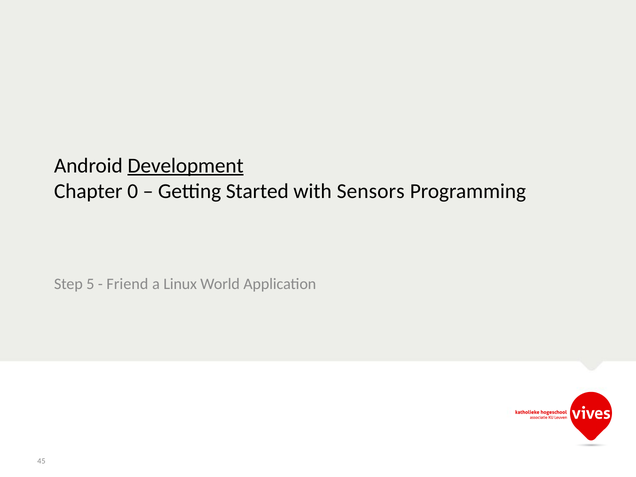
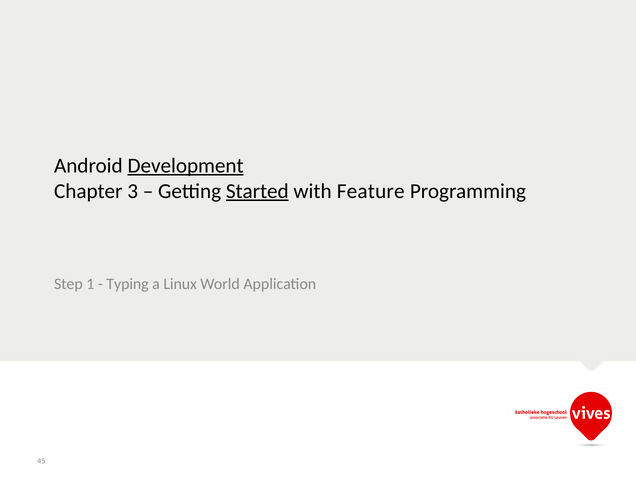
0: 0 -> 3 (133, 191)
Started underline: none -> present (257, 191)
Sensors: Sensors -> Feature (371, 191)
5: 5 -> 1 (90, 284)
Friend: Friend -> Typing (128, 284)
